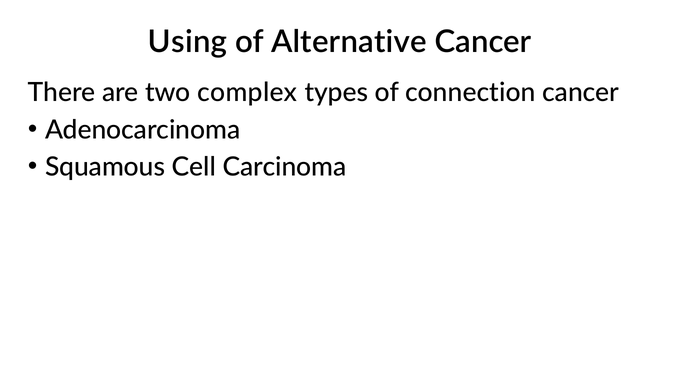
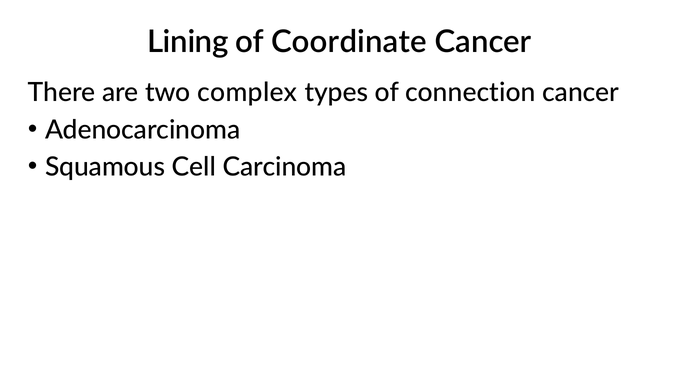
Using: Using -> Lining (188, 42)
Alternative: Alternative -> Coordinate (349, 42)
